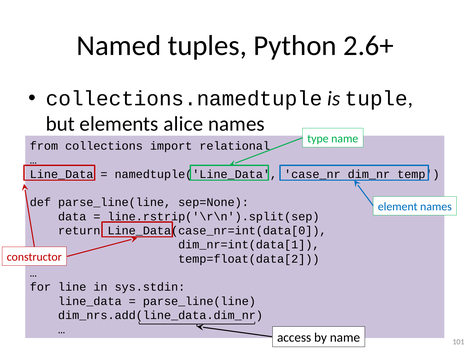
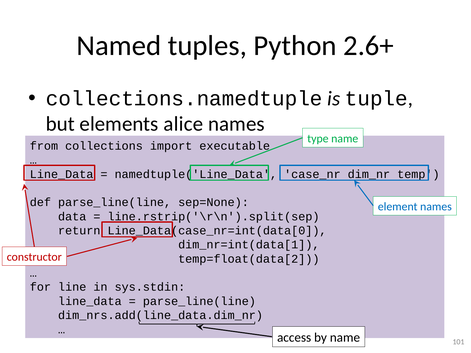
relational: relational -> executable (235, 146)
